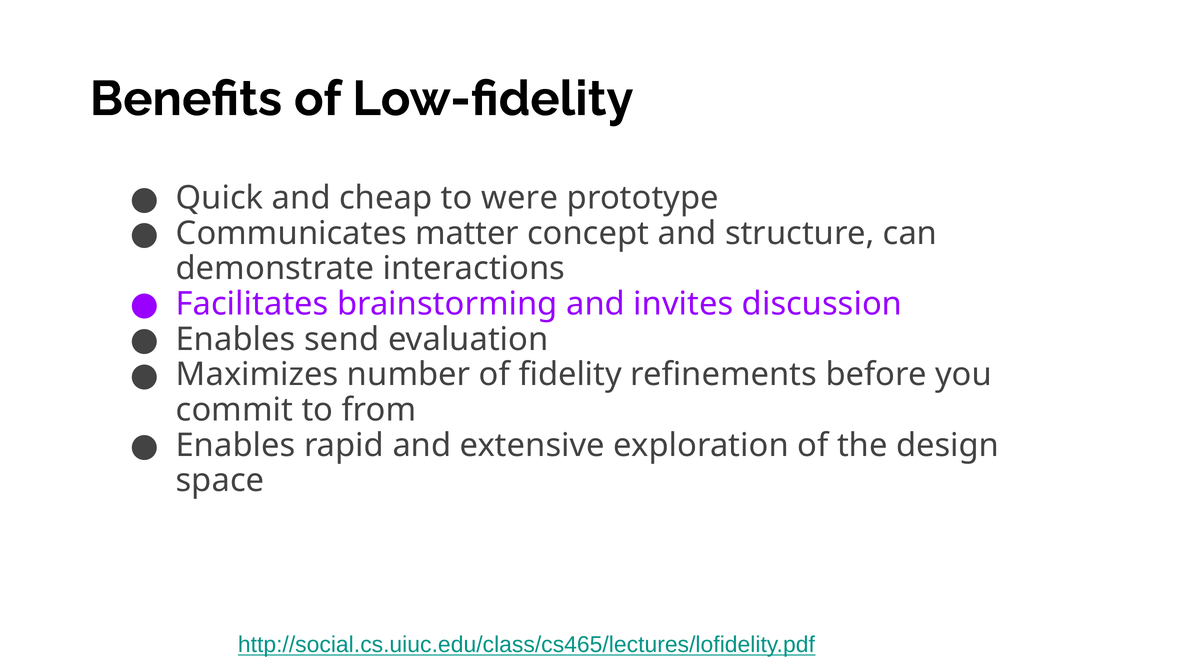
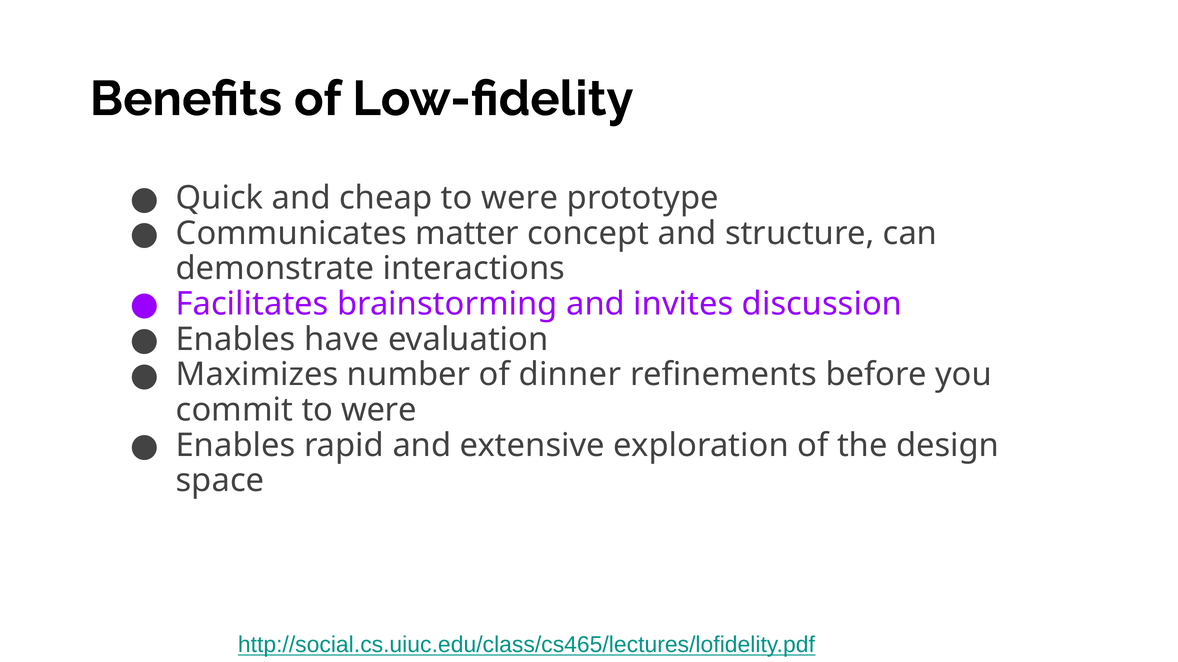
send: send -> have (342, 340)
fidelity: fidelity -> dinner (570, 375)
commit to from: from -> were (379, 410)
